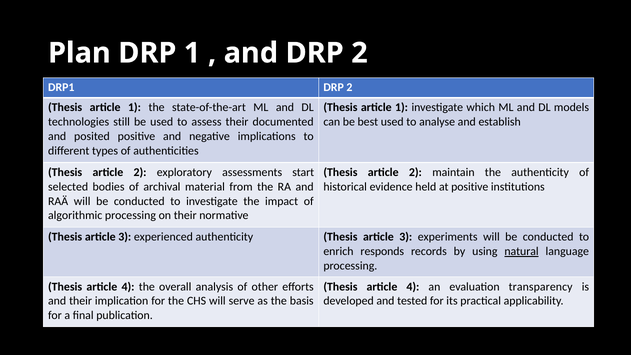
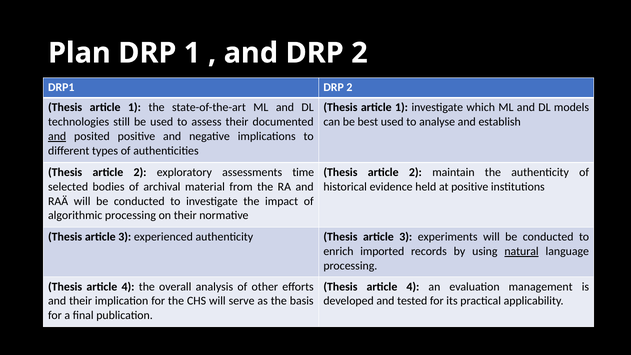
and underline: none -> present (57, 136)
start: start -> time (303, 172)
responds: responds -> imported (382, 251)
transparency: transparency -> management (541, 287)
